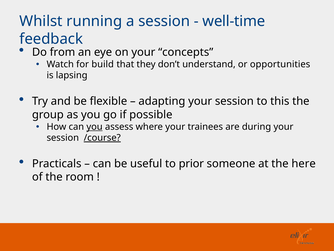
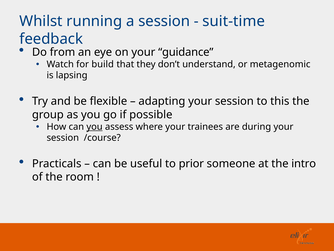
well-time: well-time -> suit-time (234, 21)
concepts: concepts -> guidance (186, 52)
opportunities: opportunities -> metagenomic (280, 64)
/course underline: present -> none (102, 138)
here: here -> intro (304, 163)
